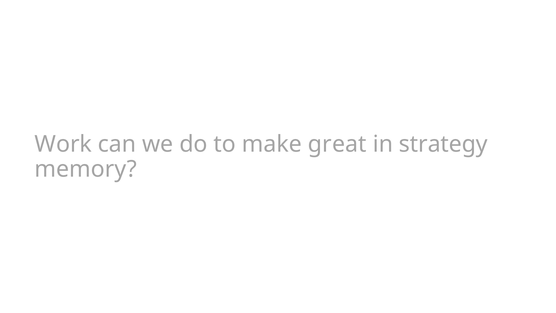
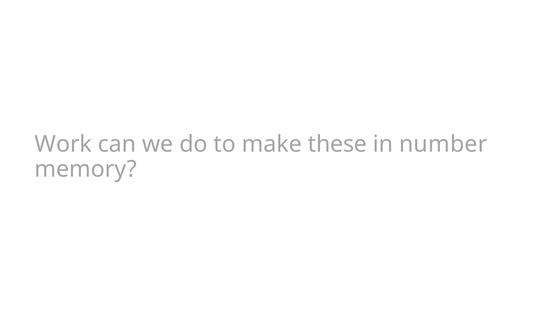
great: great -> these (337, 144)
strategy: strategy -> number (443, 144)
